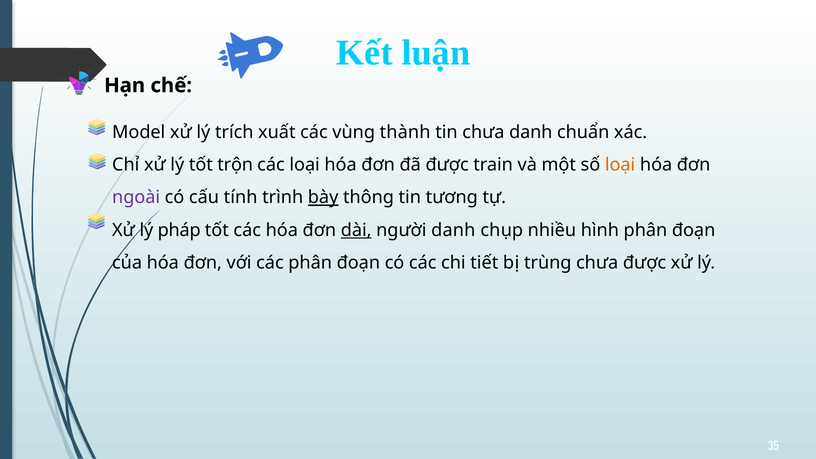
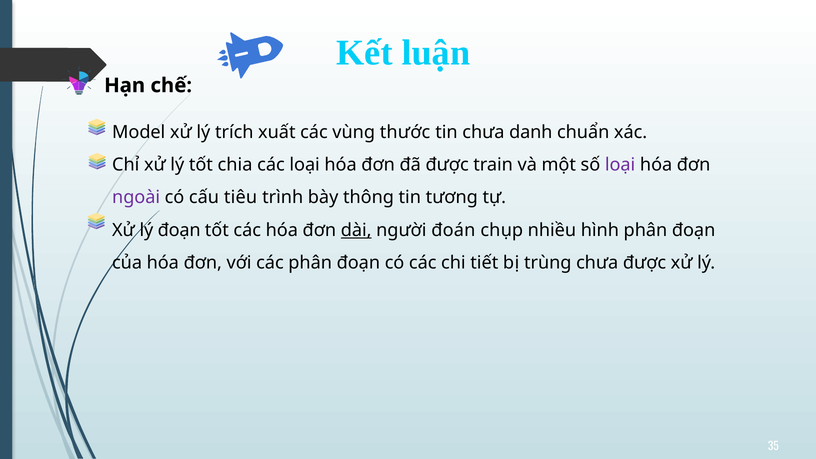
thành: thành -> thước (405, 132)
trộn: trộn -> chia (235, 165)
loại colour: orange -> purple (620, 165)
tính: tính -> tiêu (241, 198)
bày underline: present -> none (323, 198)
lý pháp: pháp -> đoạn (179, 230)
người danh: danh -> đoán (453, 230)
